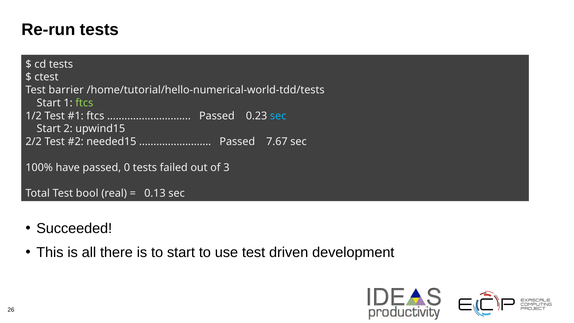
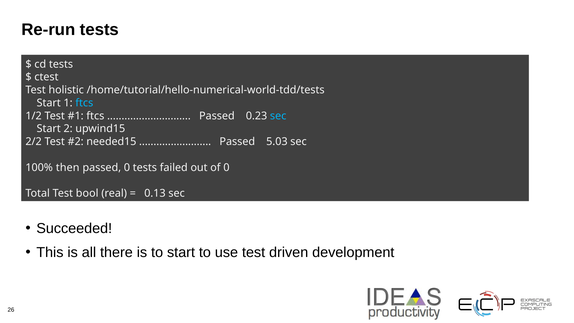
barrier: barrier -> holistic (66, 90)
ftcs colour: light green -> light blue (84, 103)
7.67: 7.67 -> 5.03 (277, 142)
have: have -> then (68, 167)
of 3: 3 -> 0 (226, 167)
